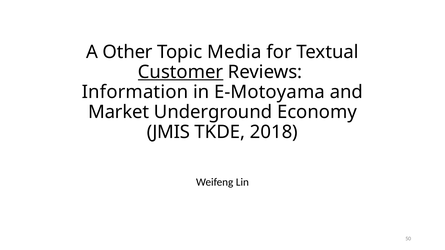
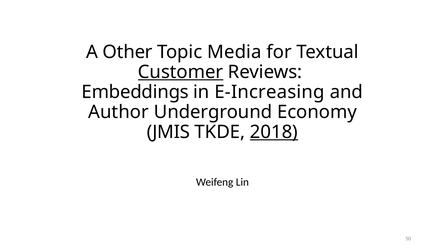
Information: Information -> Embeddings (135, 92)
E-Motoyama: E-Motoyama -> E-Increasing (269, 92)
Market: Market -> Author (118, 112)
2018 underline: none -> present (274, 132)
